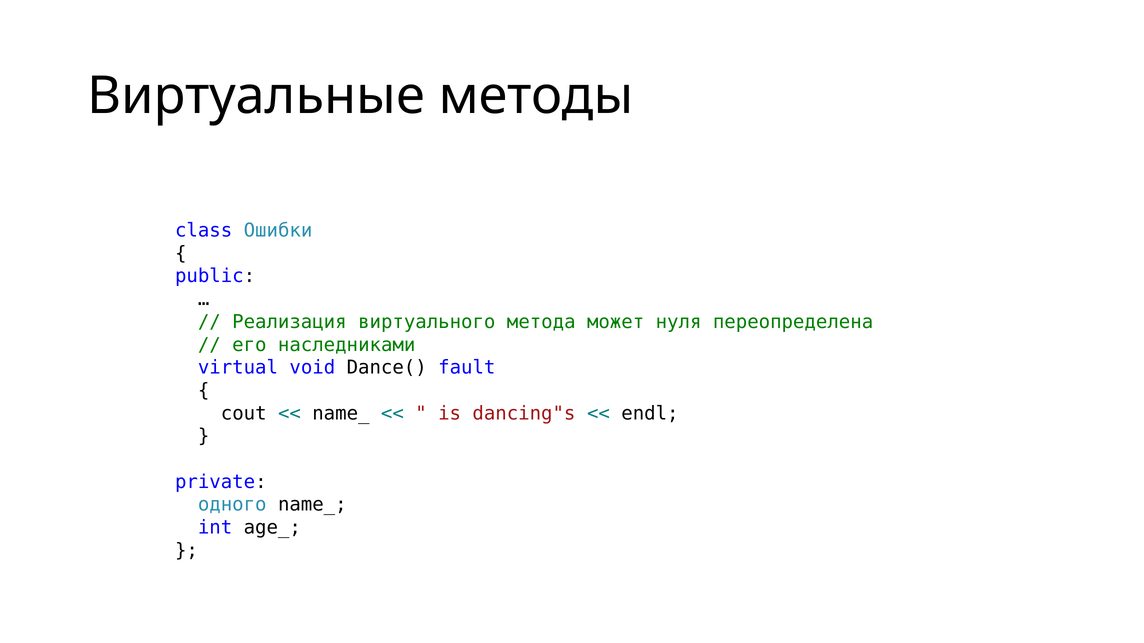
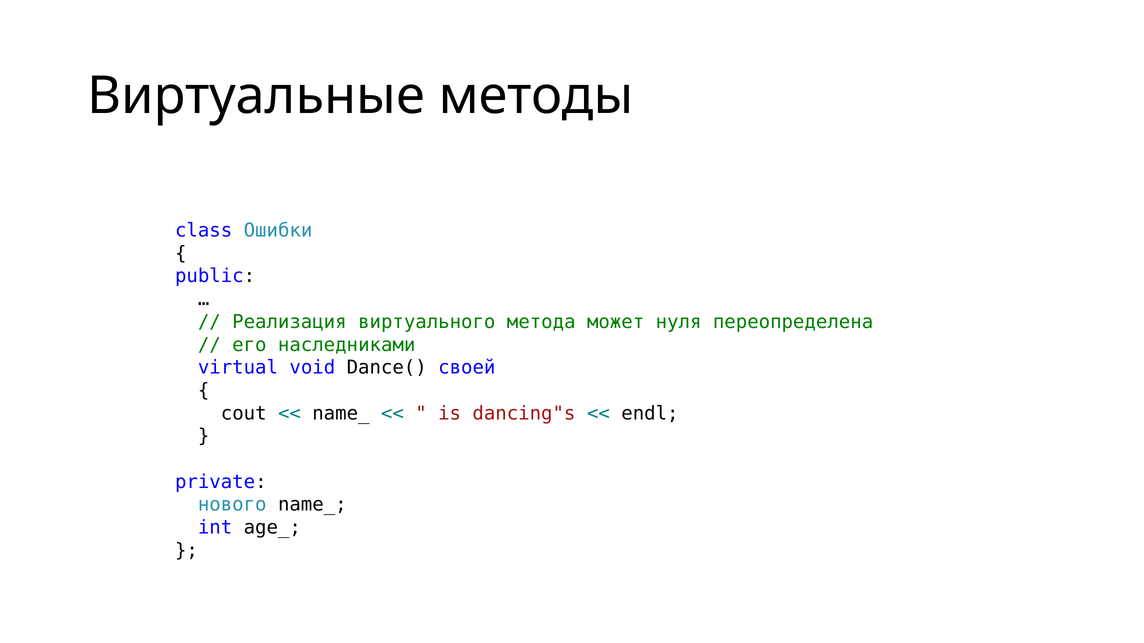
fault: fault -> своей (467, 368)
одного: одного -> нового (232, 505)
